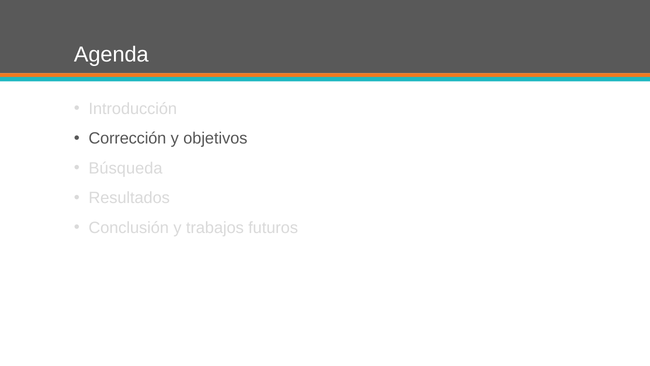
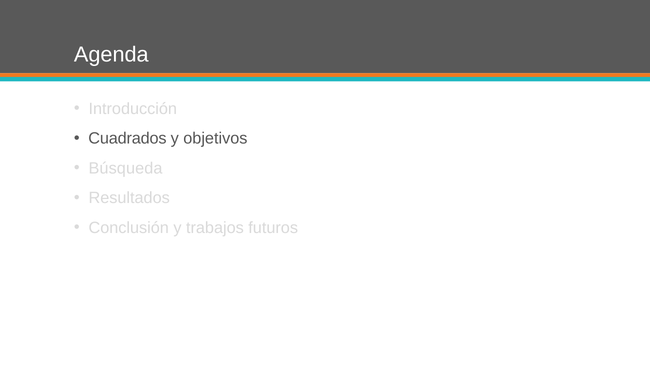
Corrección: Corrección -> Cuadrados (127, 138)
